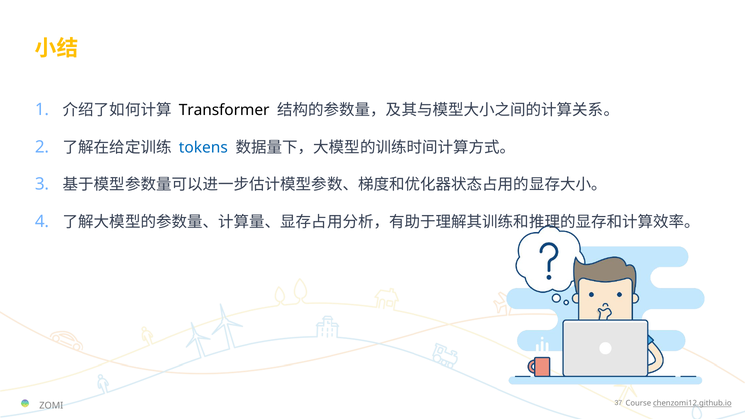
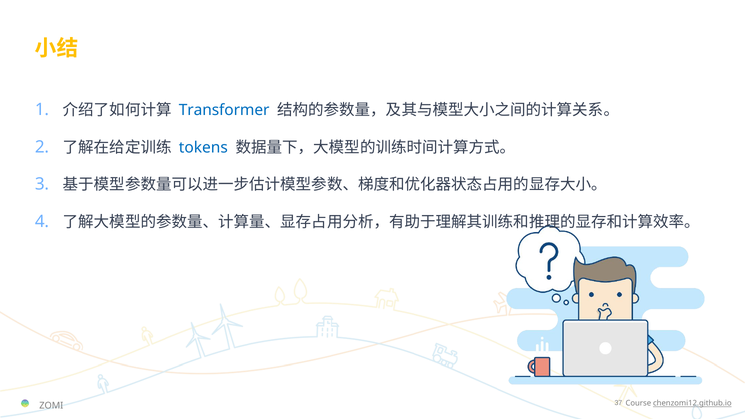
Transformer colour: black -> blue (224, 110)
